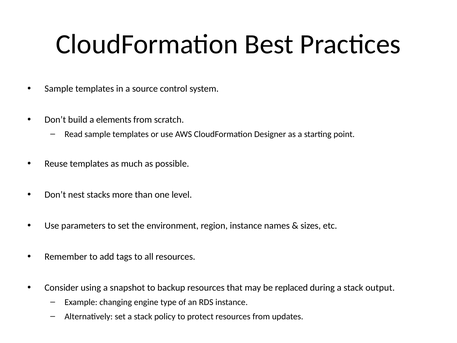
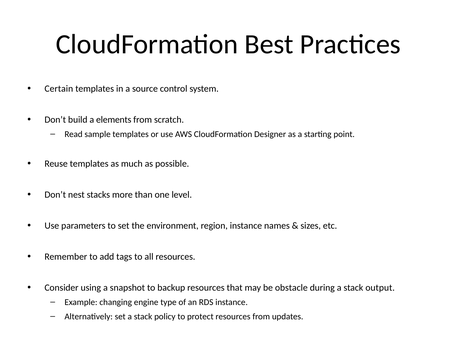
Sample: Sample -> Certain (59, 89)
replaced: replaced -> obstacle (291, 288)
